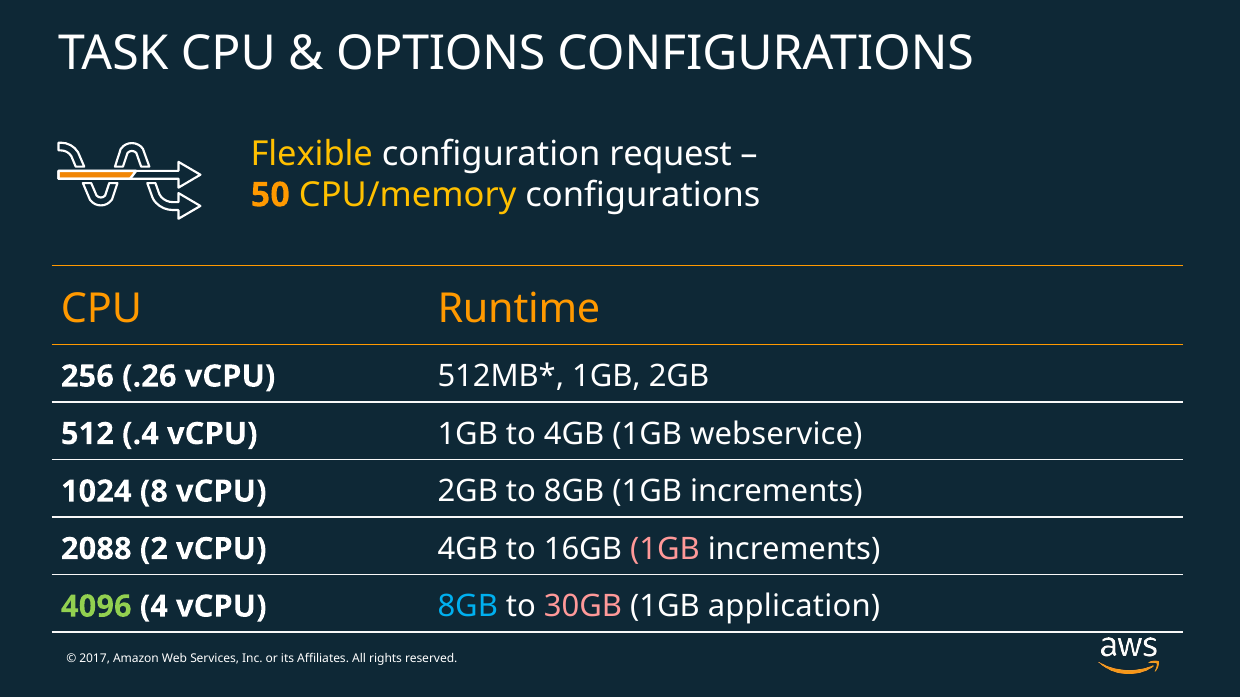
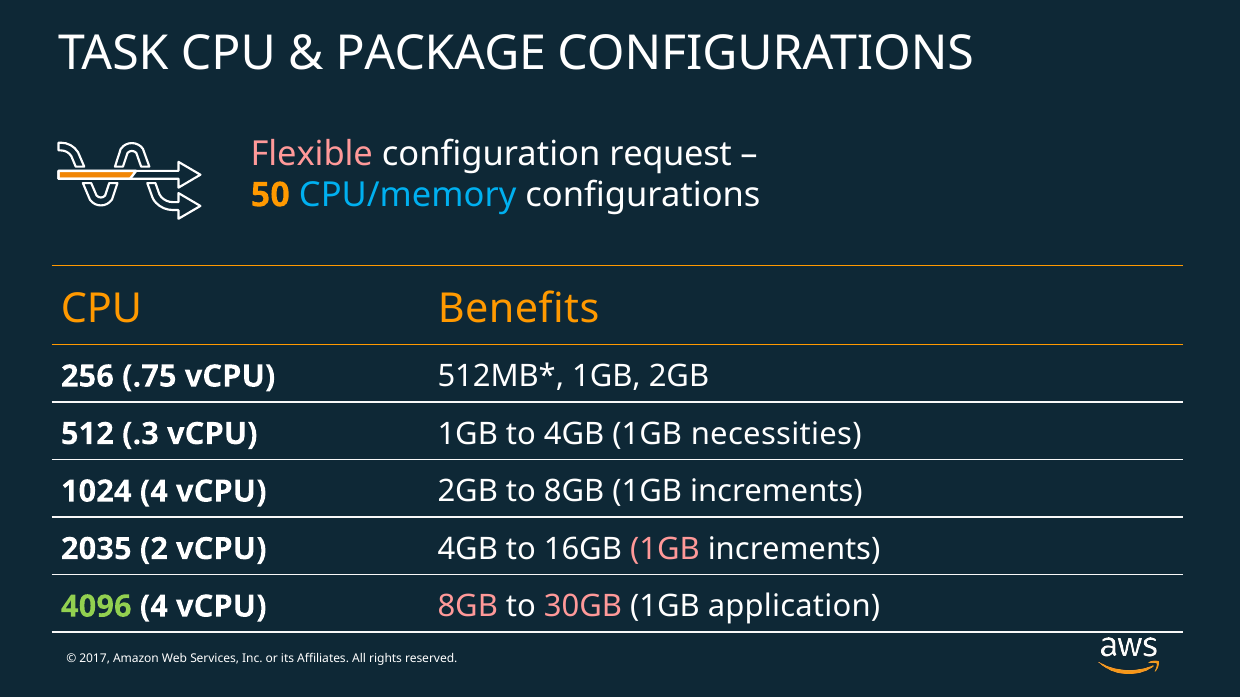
OPTIONS: OPTIONS -> PACKAGE (441, 54)
Flexible colour: yellow -> pink (312, 154)
CPU/memory colour: yellow -> light blue (408, 195)
Runtime: Runtime -> Benefits (519, 309)
.26: .26 -> .75 (149, 377)
.4: .4 -> .3 (140, 434)
webservice: webservice -> necessities (776, 434)
1024 8: 8 -> 4 (154, 492)
2088: 2088 -> 2035 (96, 549)
8GB colour: light blue -> pink (468, 607)
